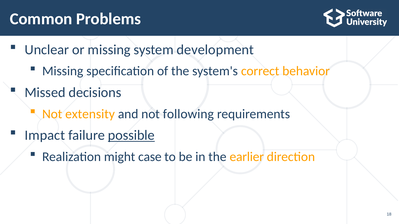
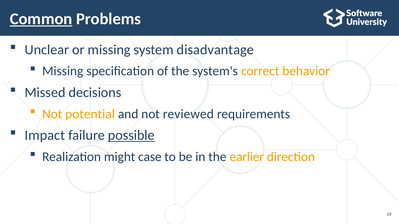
Common underline: none -> present (41, 19)
development: development -> disadvantage (215, 50)
extensity: extensity -> potential (90, 114)
following: following -> reviewed (188, 114)
